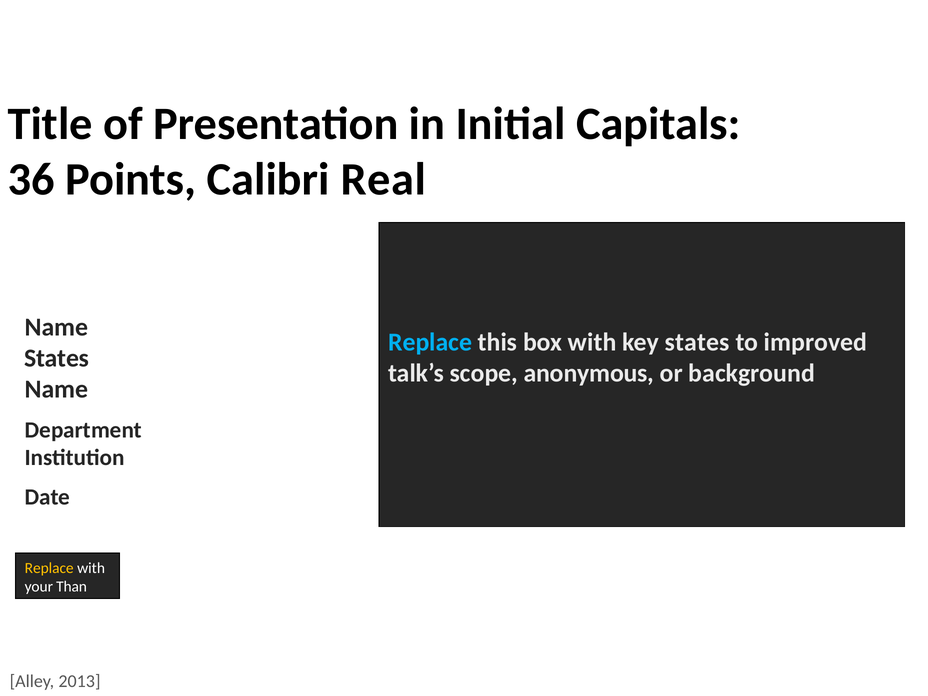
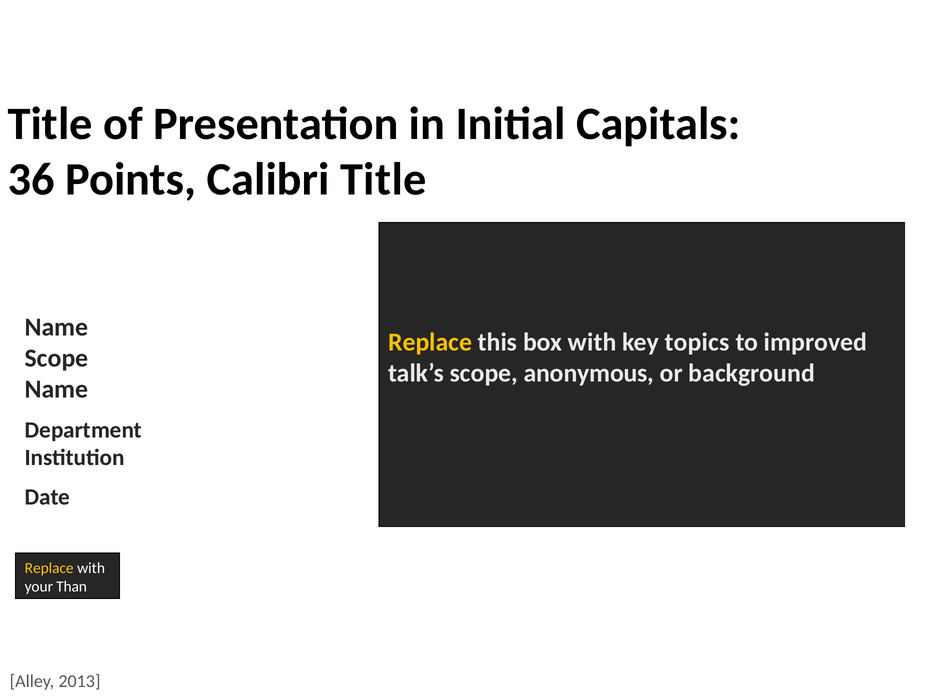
Calibri Real: Real -> Title (383, 180)
Replace colour: light blue -> yellow (430, 342)
key states: states -> topics (697, 342)
States: States -> Scope (57, 358)
